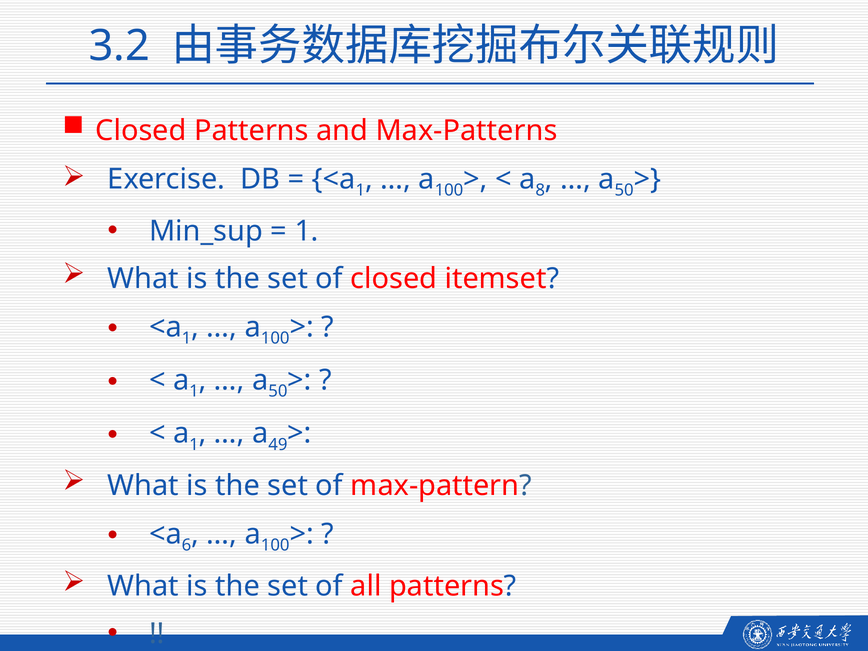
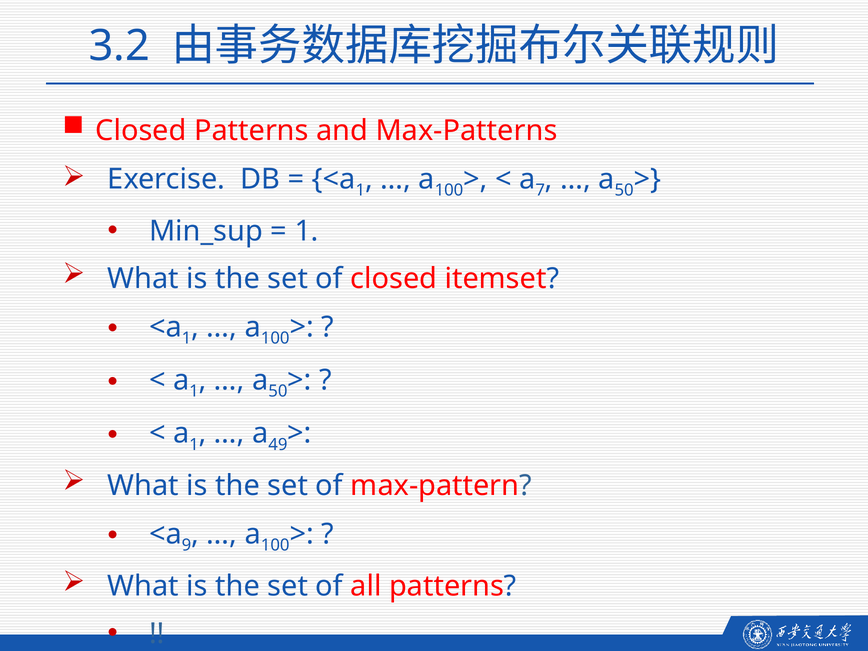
8: 8 -> 7 (540, 190)
6: 6 -> 9 (187, 545)
